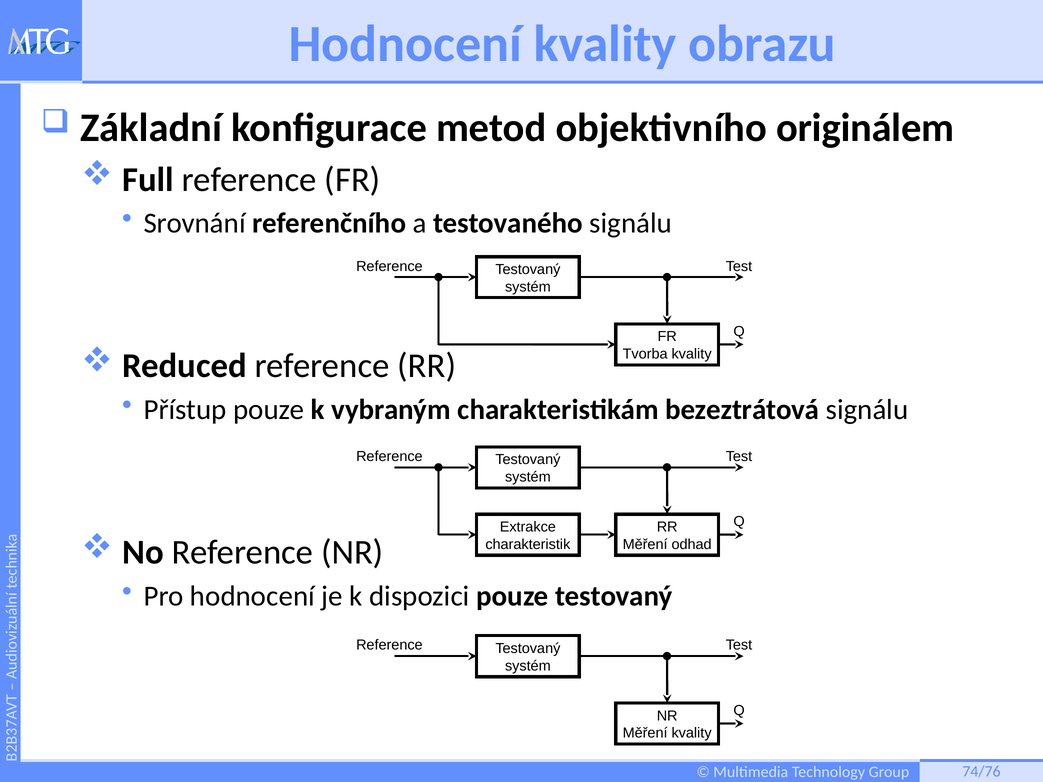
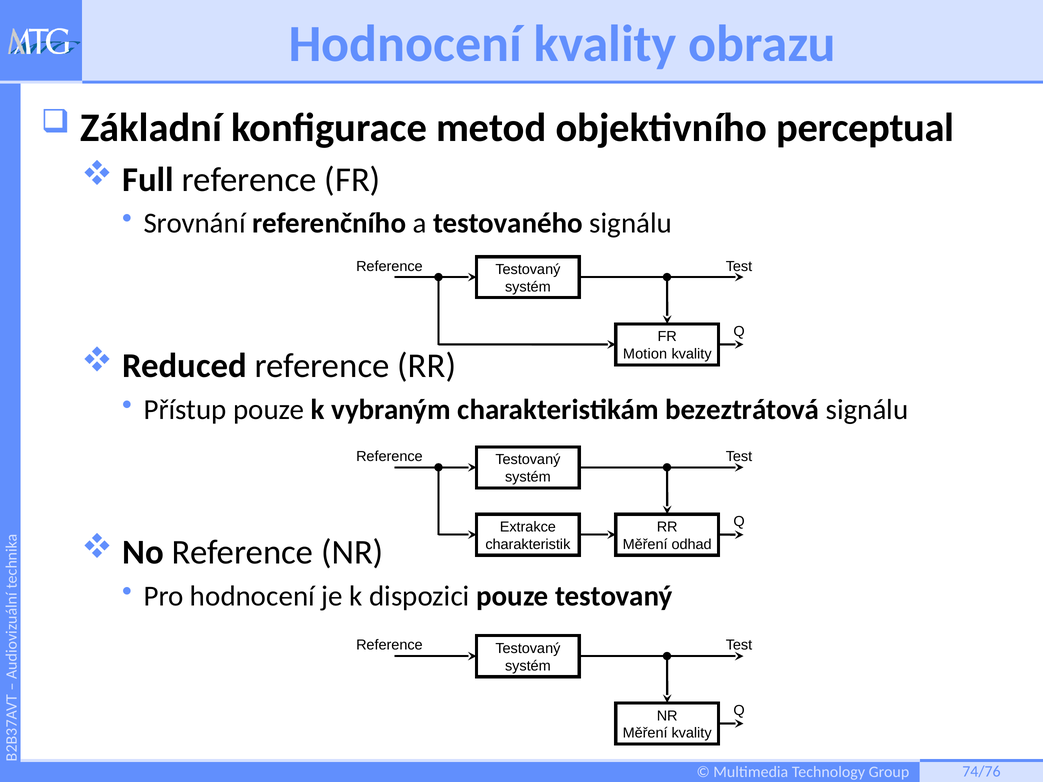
originálem: originálem -> perceptual (865, 128)
Tvorba: Tvorba -> Motion (645, 354)
